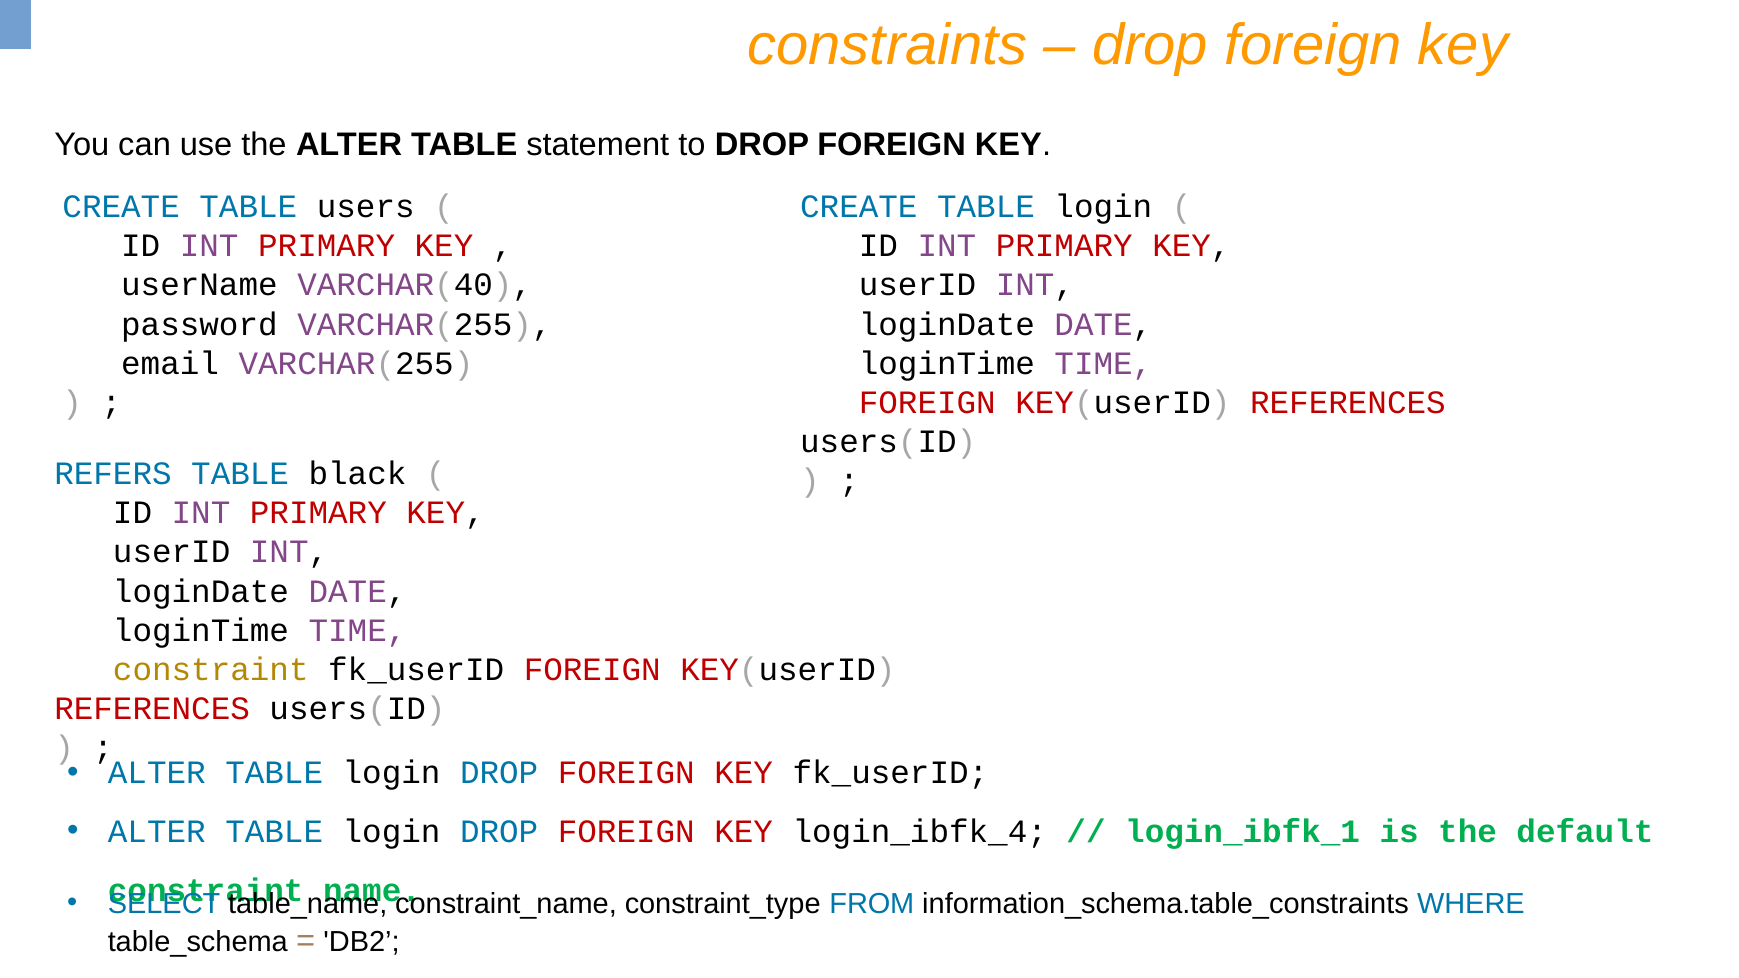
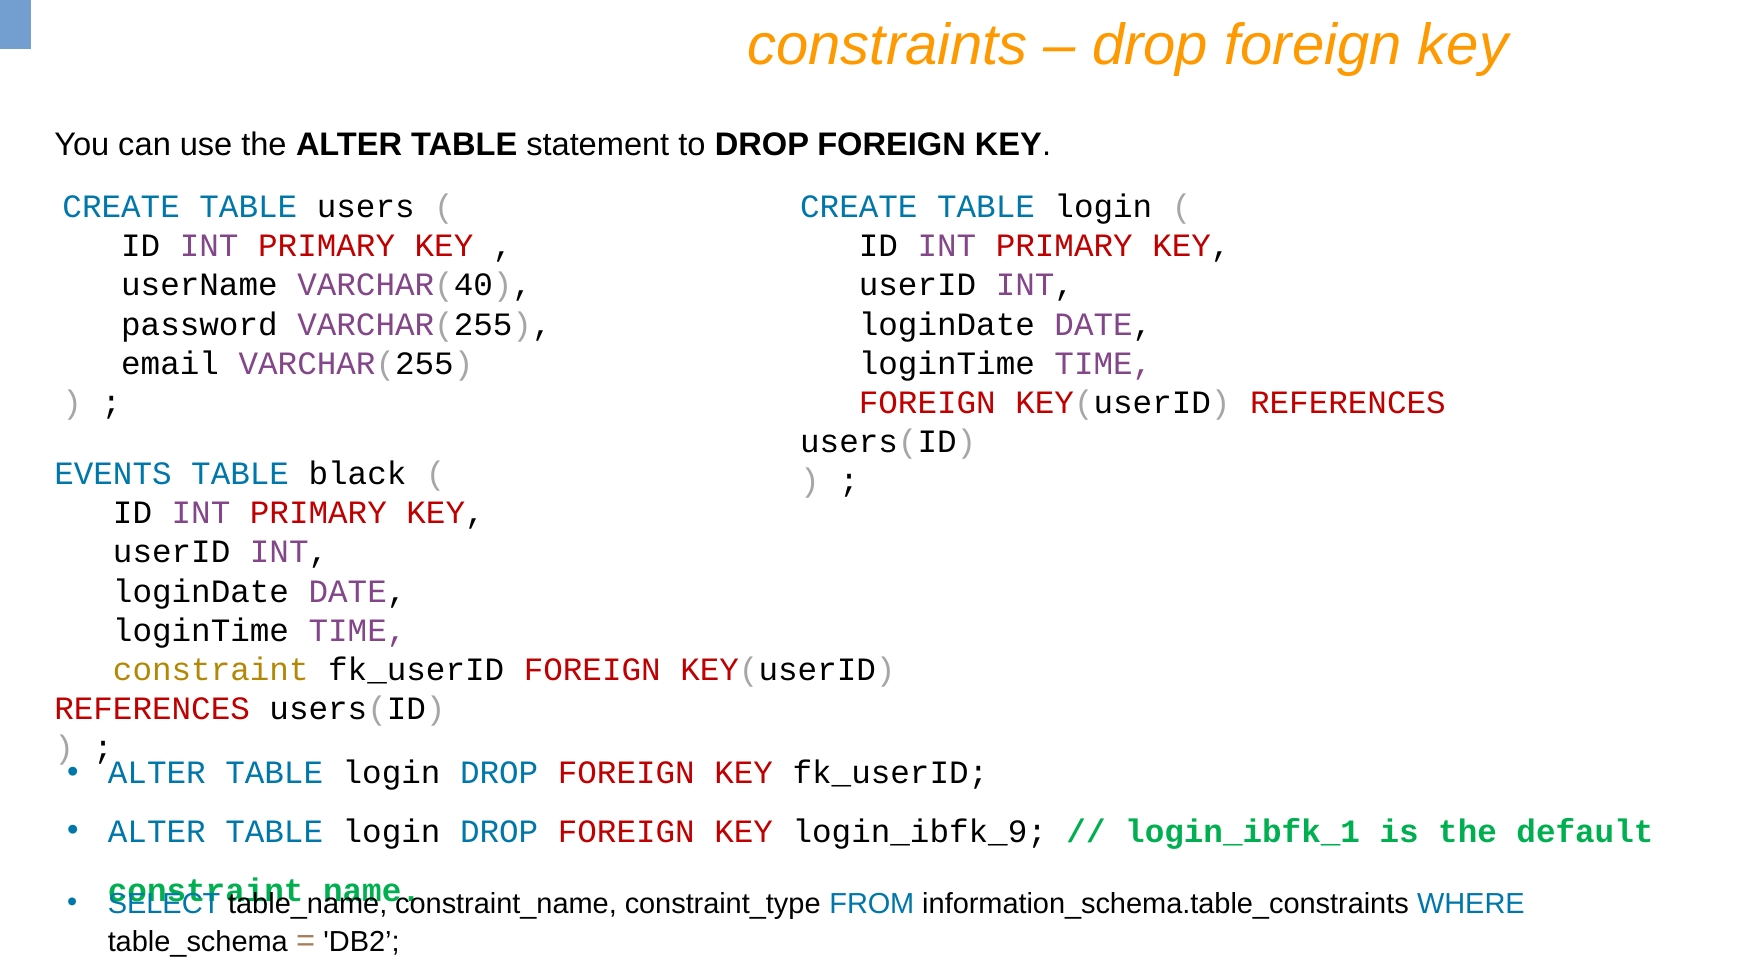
REFERS: REFERS -> EVENTS (113, 474)
login_ibfk_4: login_ibfk_4 -> login_ibfk_9 (920, 832)
